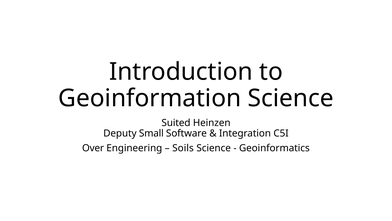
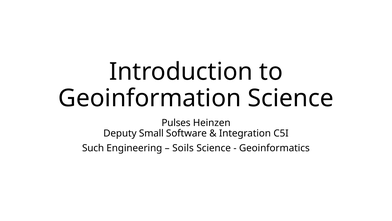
Suited: Suited -> Pulses (176, 123)
Over: Over -> Such (93, 148)
